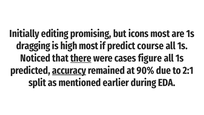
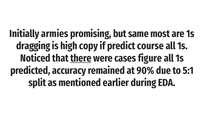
editing: editing -> armies (55, 34)
icons: icons -> same (138, 34)
high most: most -> copy (89, 46)
accuracy underline: present -> none (69, 70)
2:1: 2:1 -> 5:1 (188, 70)
